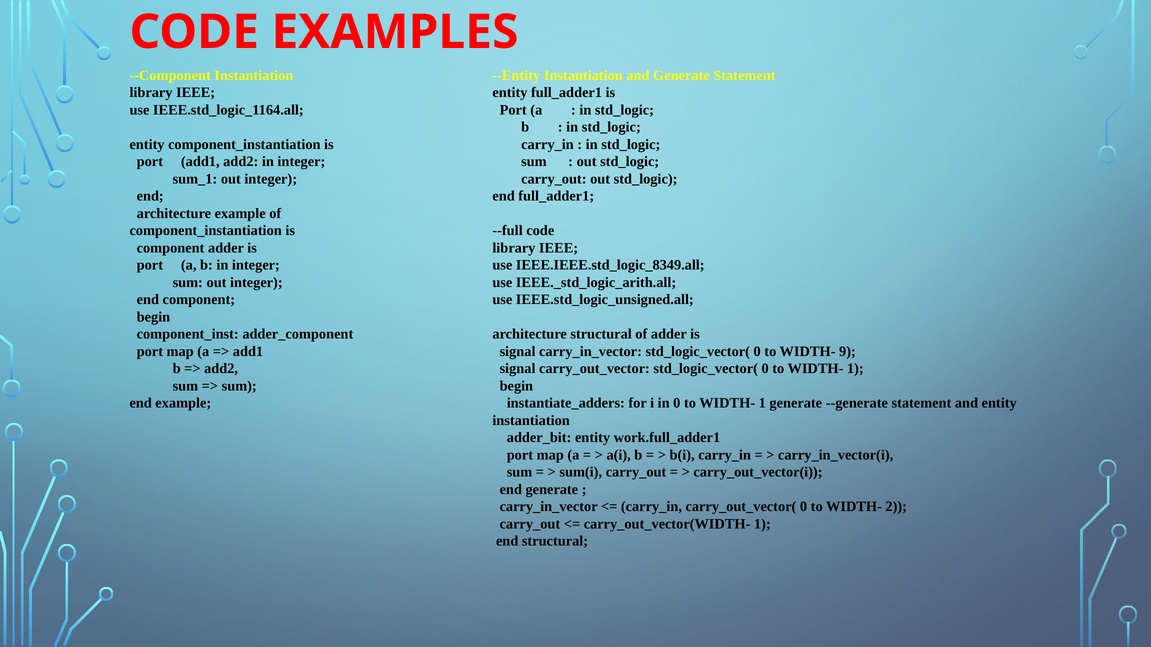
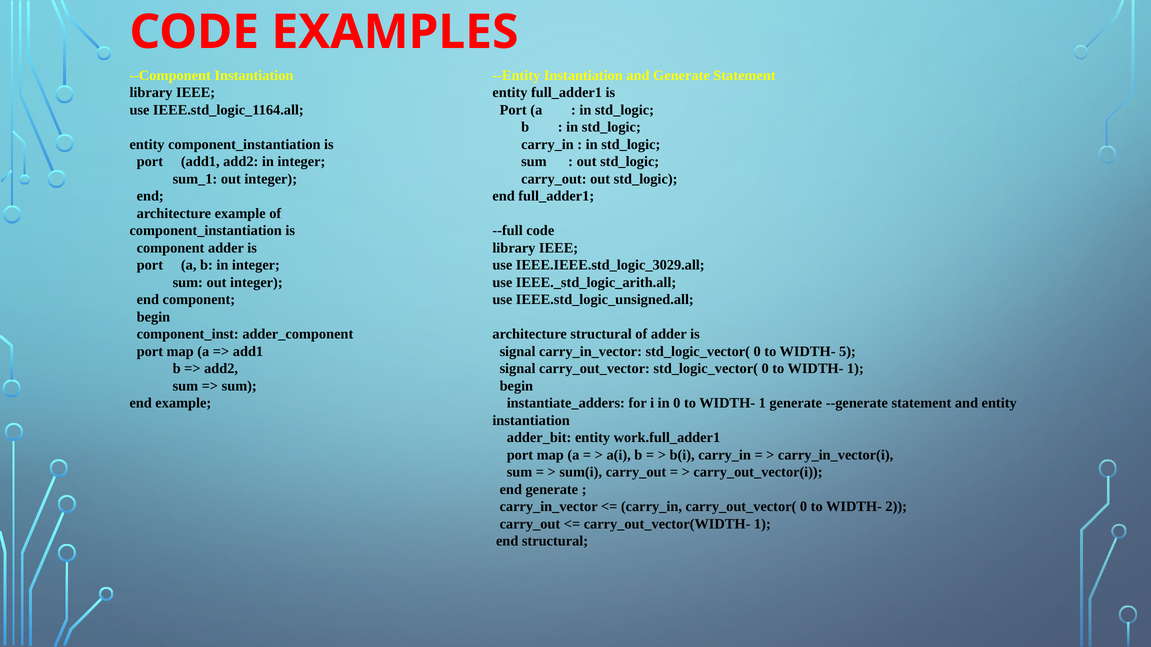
IEEE.IEEE.std_logic_8349.all: IEEE.IEEE.std_logic_8349.all -> IEEE.IEEE.std_logic_3029.all (610, 265)
9: 9 -> 5 (847, 352)
